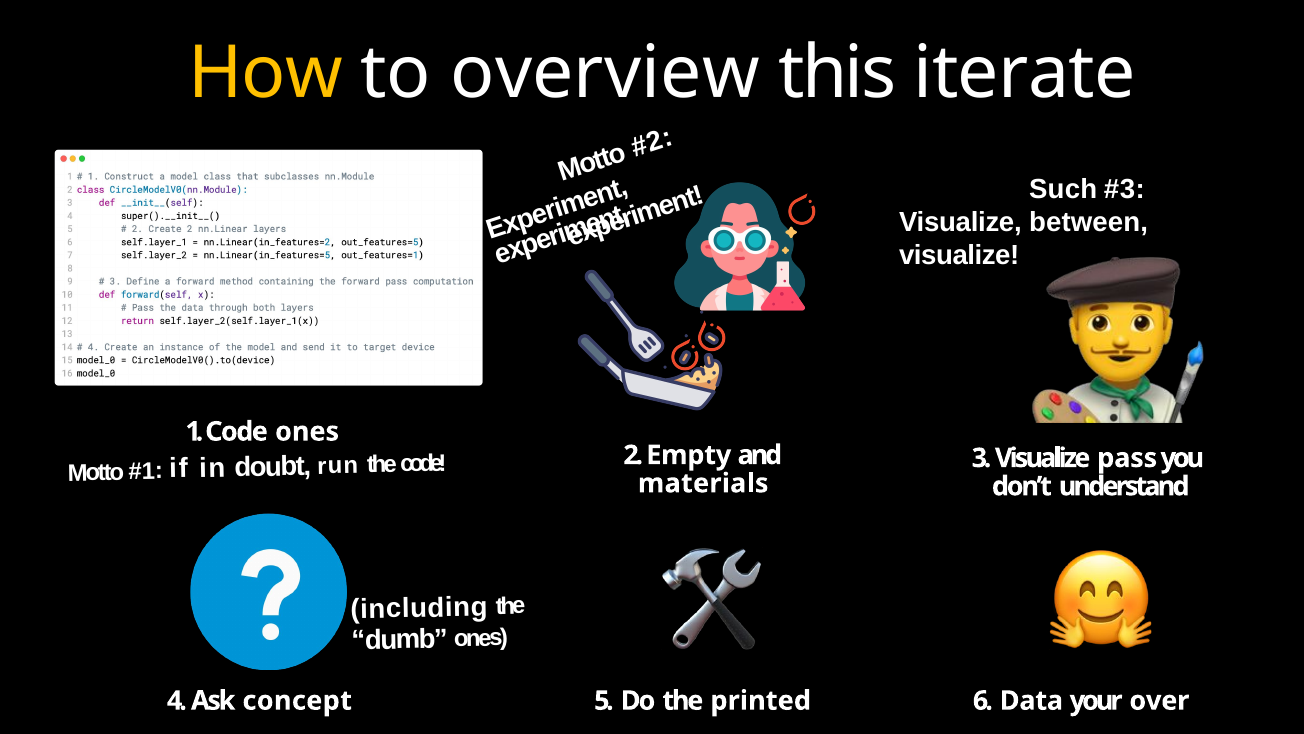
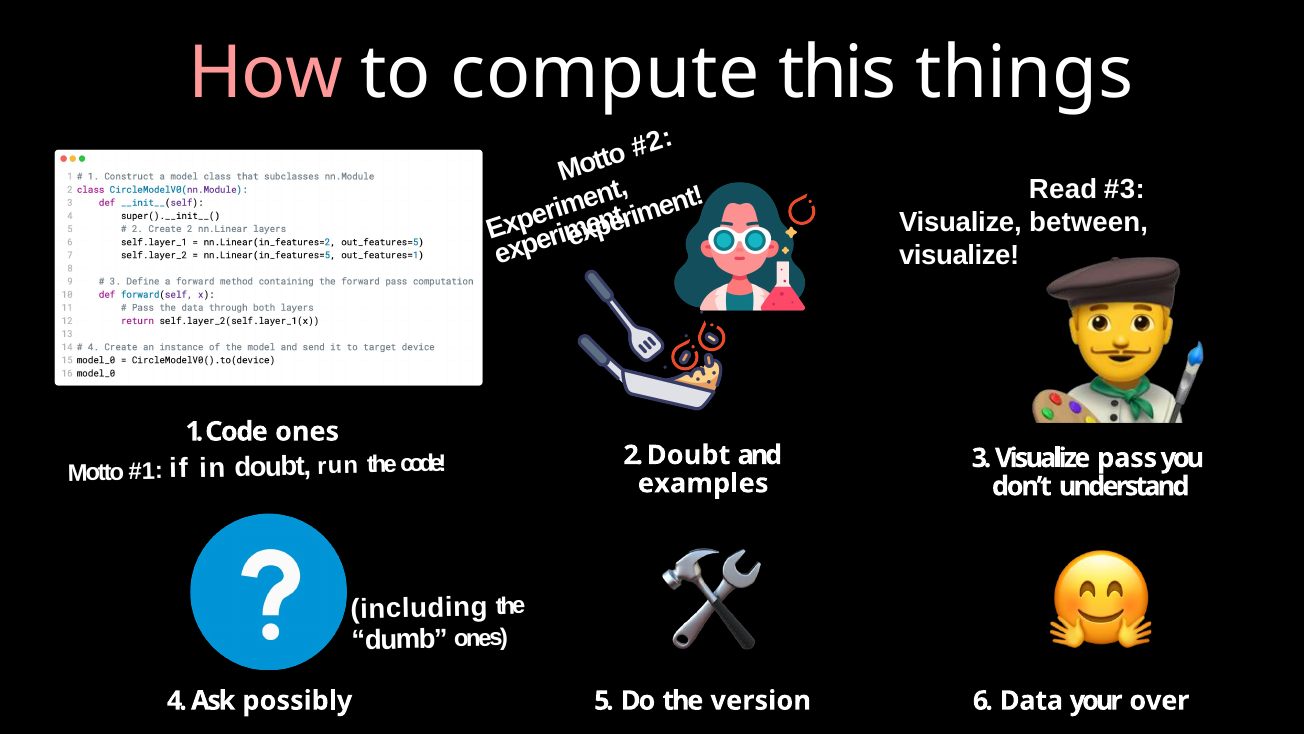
How colour: yellow -> pink (265, 73)
overview: overview -> compute (605, 73)
iterate: iterate -> things (1024, 73)
Such: Such -> Read (1063, 189)
2 Empty: Empty -> Doubt (689, 455)
materials: materials -> examples (703, 483)
concept: concept -> possibly (297, 700)
printed: printed -> version (761, 700)
